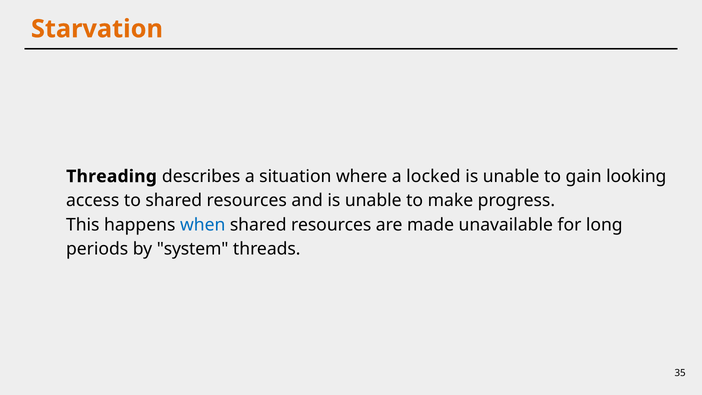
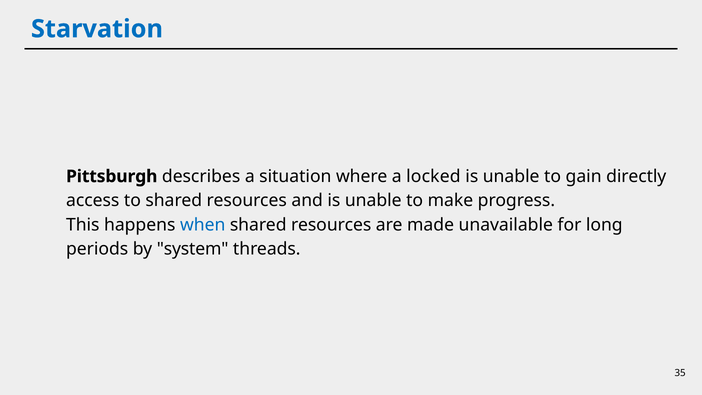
Starvation colour: orange -> blue (97, 29)
Threading: Threading -> Pittsburgh (112, 176)
looking: looking -> directly (636, 176)
